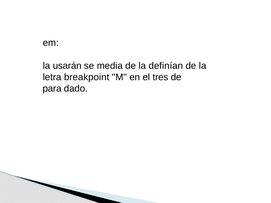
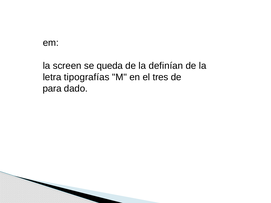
usarán: usarán -> screen (67, 66)
media: media -> queda (110, 66)
breakpoint: breakpoint -> tipografías (87, 77)
